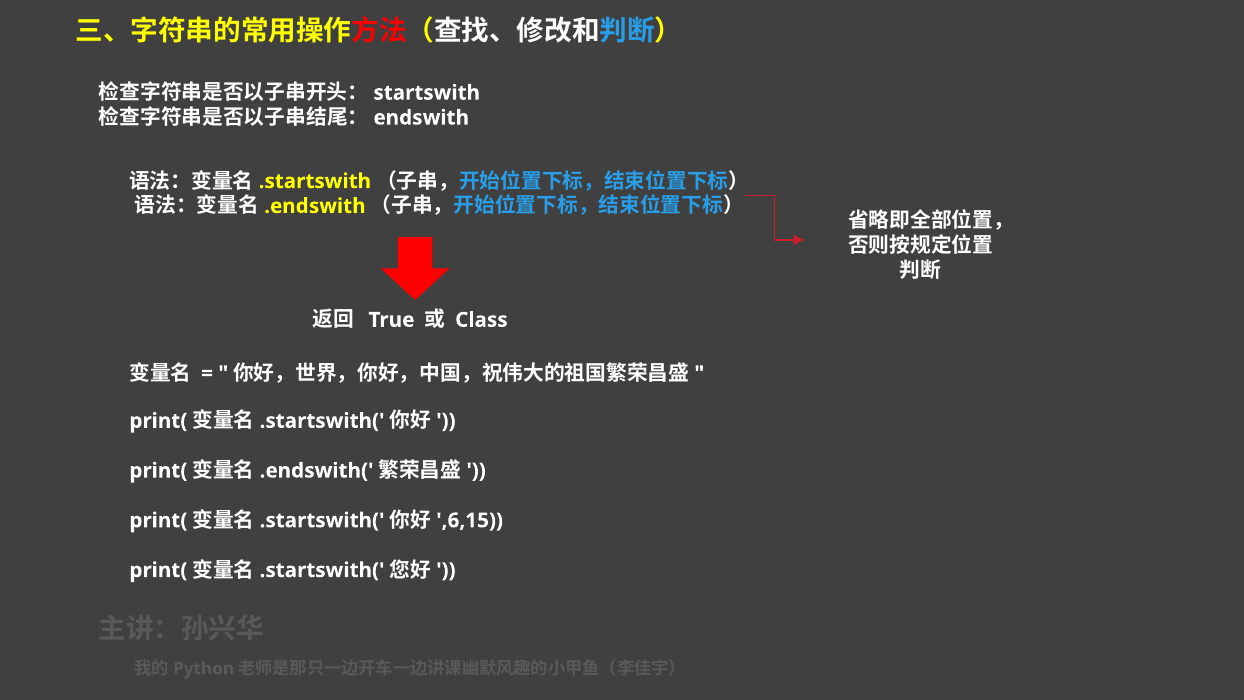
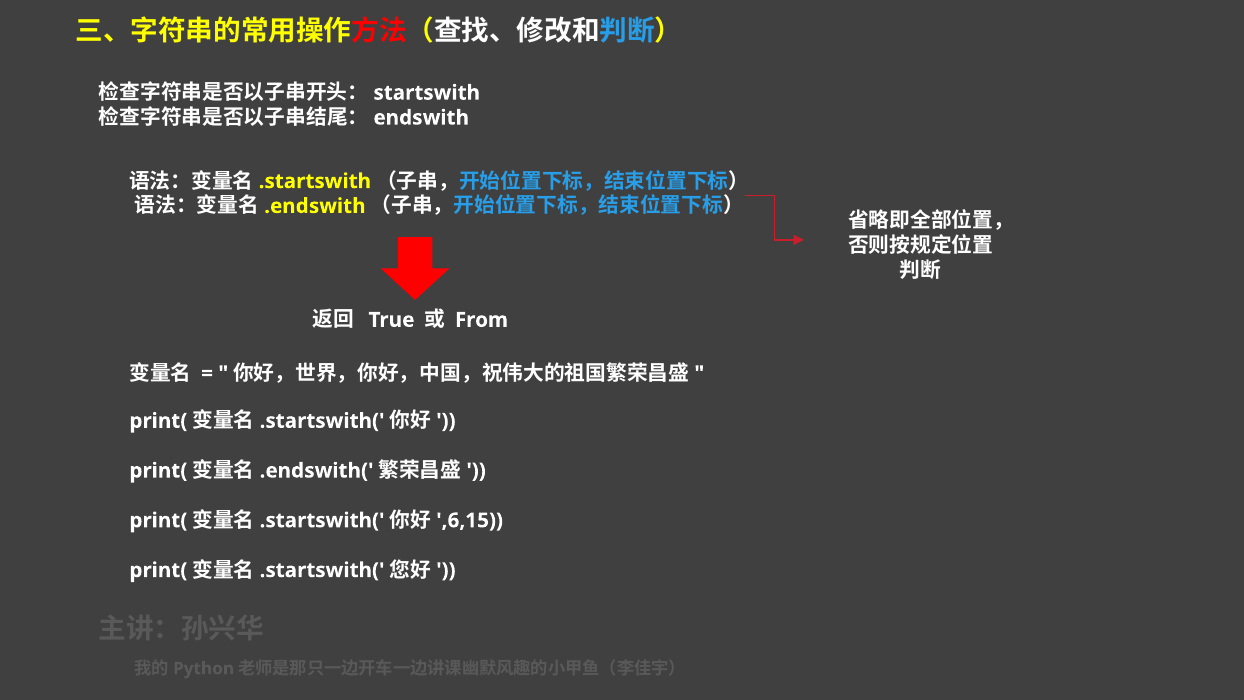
Class: Class -> From (481, 320)
